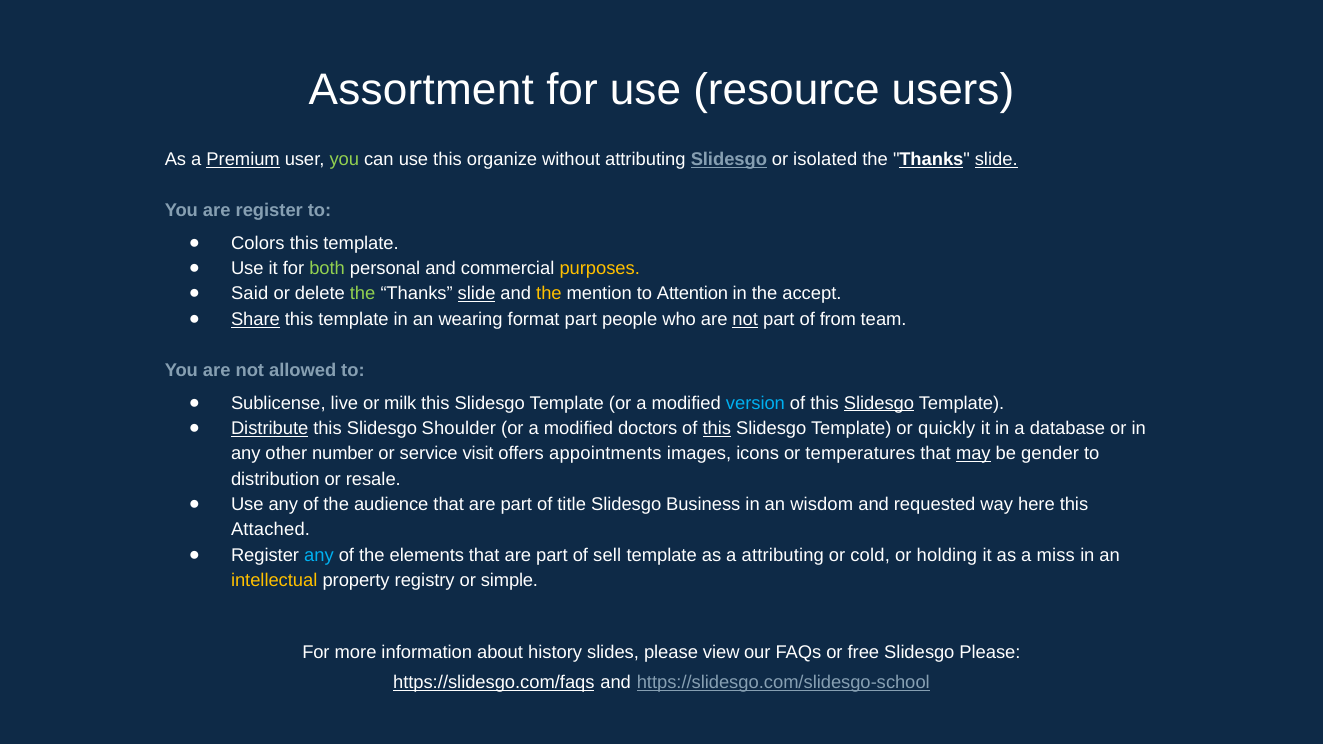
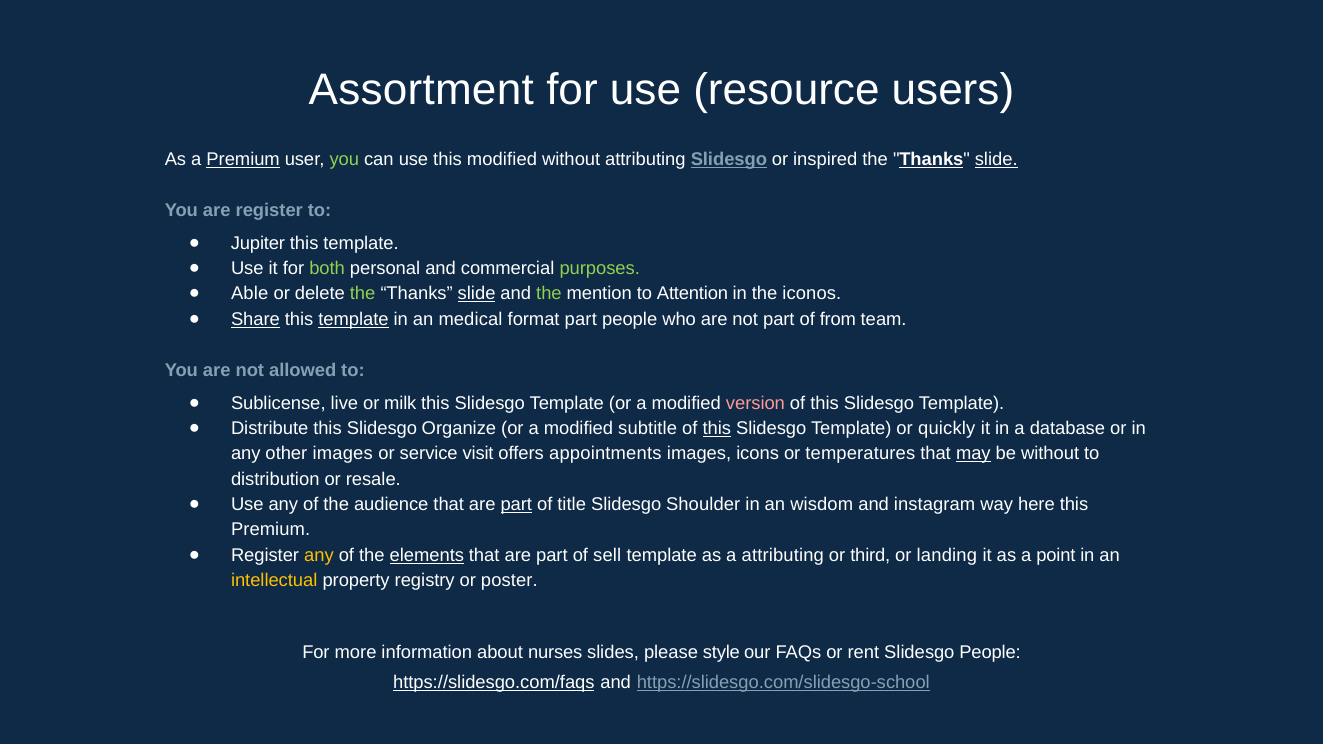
this organize: organize -> modified (502, 159)
isolated: isolated -> inspired (825, 159)
Colors: Colors -> Jupiter (258, 243)
purposes colour: yellow -> light green (600, 269)
Said: Said -> Able (250, 294)
the colour: yellow -> light green (549, 294)
accept: accept -> iconos (812, 294)
template underline: none -> present (353, 319)
wearing: wearing -> medical (470, 319)
not underline: present -> none (745, 319)
version colour: light blue -> pink (755, 403)
Slidesgo underline: present -> none (879, 403)
Distribute underline: present -> none (270, 428)
Shoulder: Shoulder -> Organize (459, 428)
doctors: doctors -> subtitle (648, 428)
other number: number -> images (343, 454)
be gender: gender -> without (1050, 454)
part underline: none -> present (516, 505)
Business: Business -> Shoulder (703, 505)
requested: requested -> instagram (935, 505)
Attached: Attached -> Premium (271, 530)
any colour: light blue -> yellow (319, 555)
elements underline: none -> present (427, 555)
cold: cold -> third (870, 555)
holding: holding -> landing (947, 555)
miss: miss -> point (1056, 555)
simple: simple -> poster (509, 581)
history: history -> nurses (555, 653)
view: view -> style (721, 653)
free: free -> rent (863, 653)
Slidesgo Please: Please -> People (990, 653)
